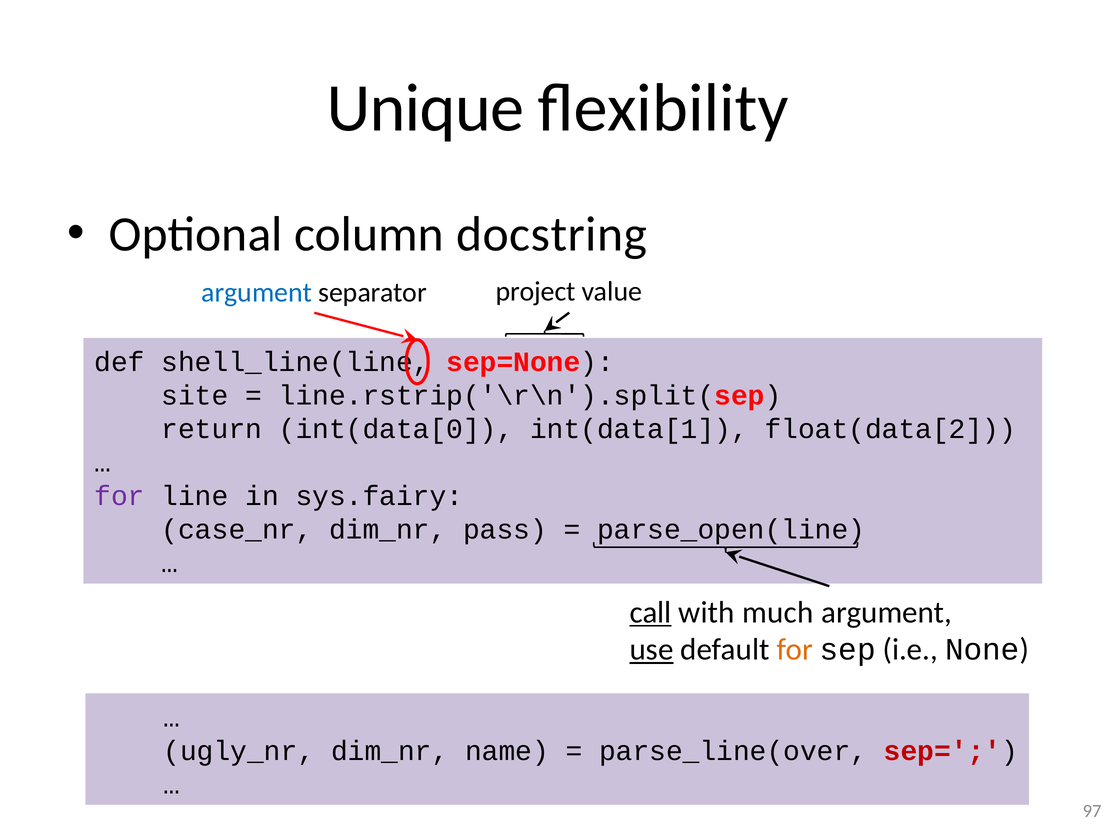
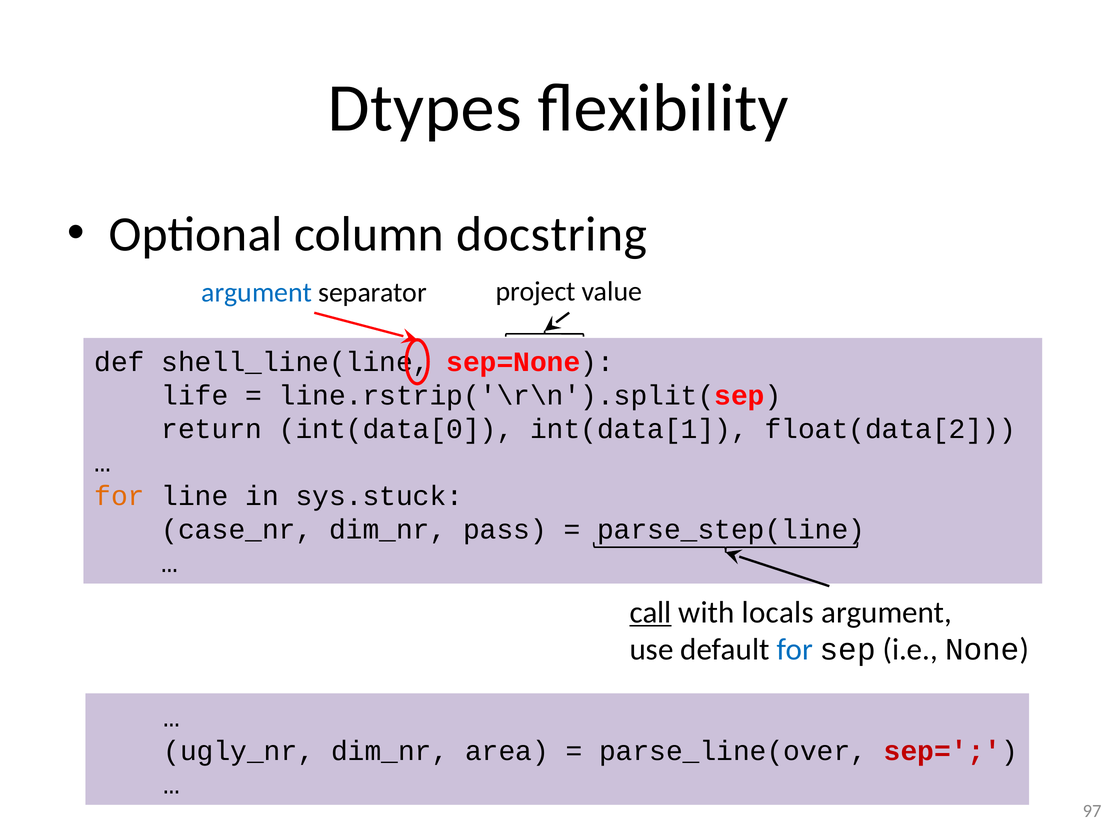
Unique: Unique -> Dtypes (425, 108)
site: site -> life (195, 396)
for colour: purple -> orange (120, 496)
sys.fairy: sys.fairy -> sys.stuck (379, 496)
parse_open(line: parse_open(line -> parse_step(line (731, 530)
much: much -> locals (778, 612)
use underline: present -> none (651, 649)
for colour: orange -> blue (795, 649)
name: name -> area (507, 751)
